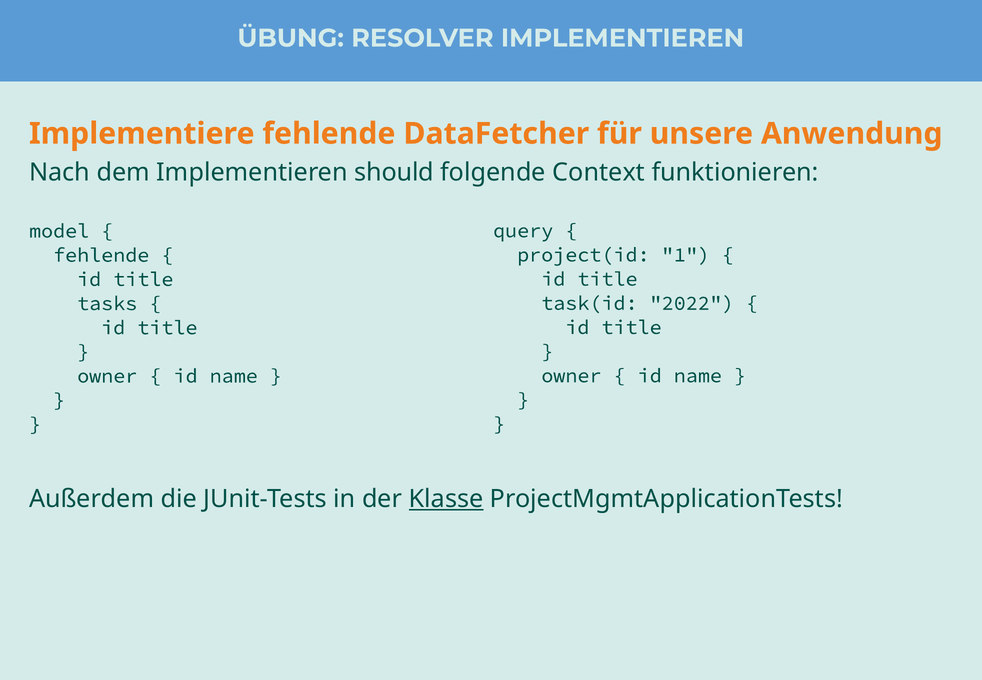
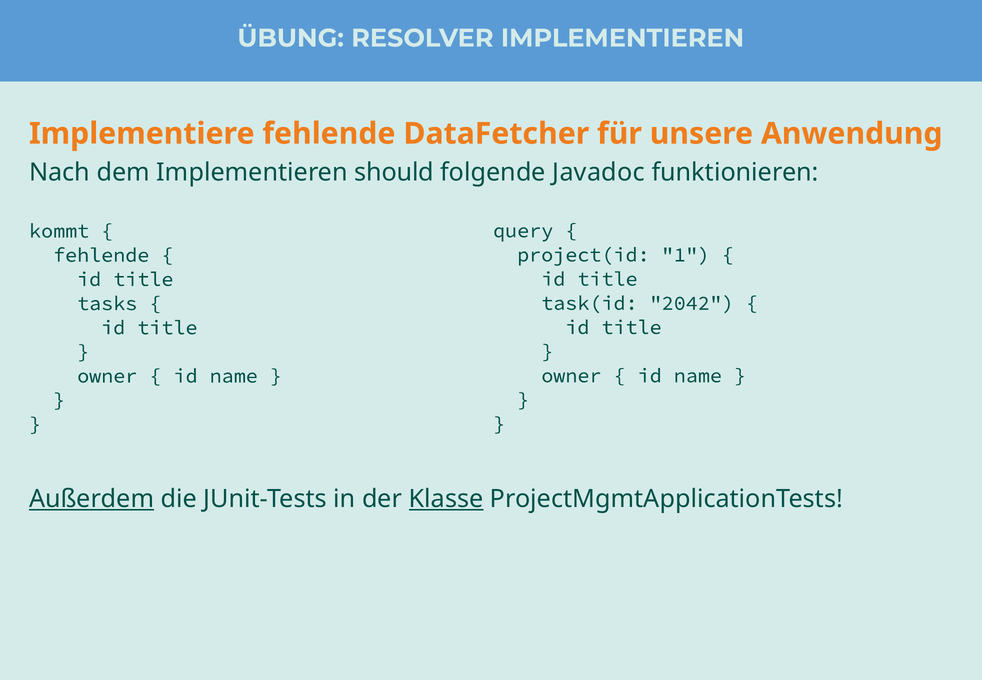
Context: Context -> Javadoc (599, 173)
model: model -> kommt (59, 231)
2022: 2022 -> 2042 (692, 303)
Außerdem underline: none -> present (92, 499)
